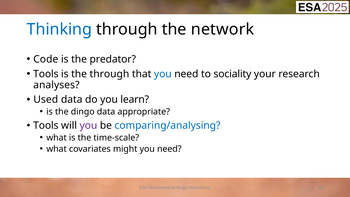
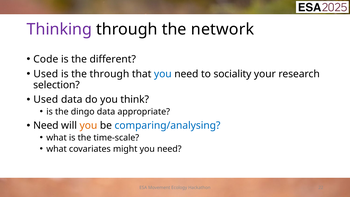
Thinking colour: blue -> purple (59, 29)
predator: predator -> different (113, 59)
Tools: Tools -> Used (46, 74)
analyses: analyses -> selection (56, 85)
learn: learn -> think (135, 100)
Tools: Tools -> Need (46, 125)
you colour: purple -> orange (88, 125)
